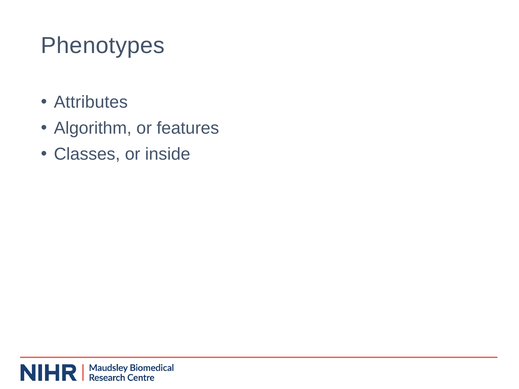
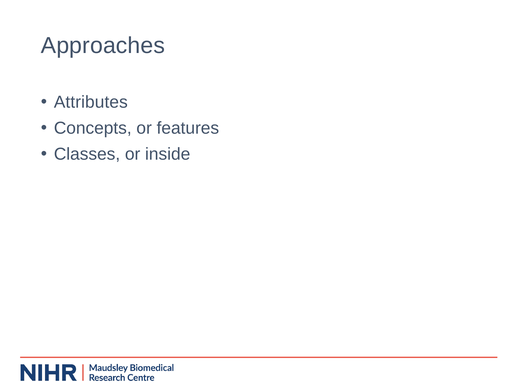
Phenotypes: Phenotypes -> Approaches (103, 46)
Algorithm: Algorithm -> Concepts (93, 128)
